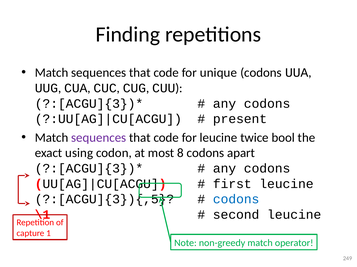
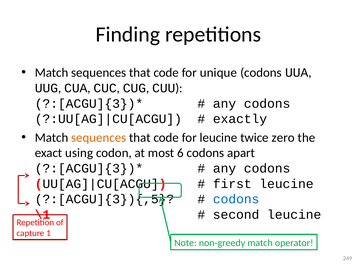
present: present -> exactly (240, 119)
sequences colour: purple -> orange (99, 138)
bool: bool -> zero (283, 138)
8: 8 -> 6 (180, 153)
